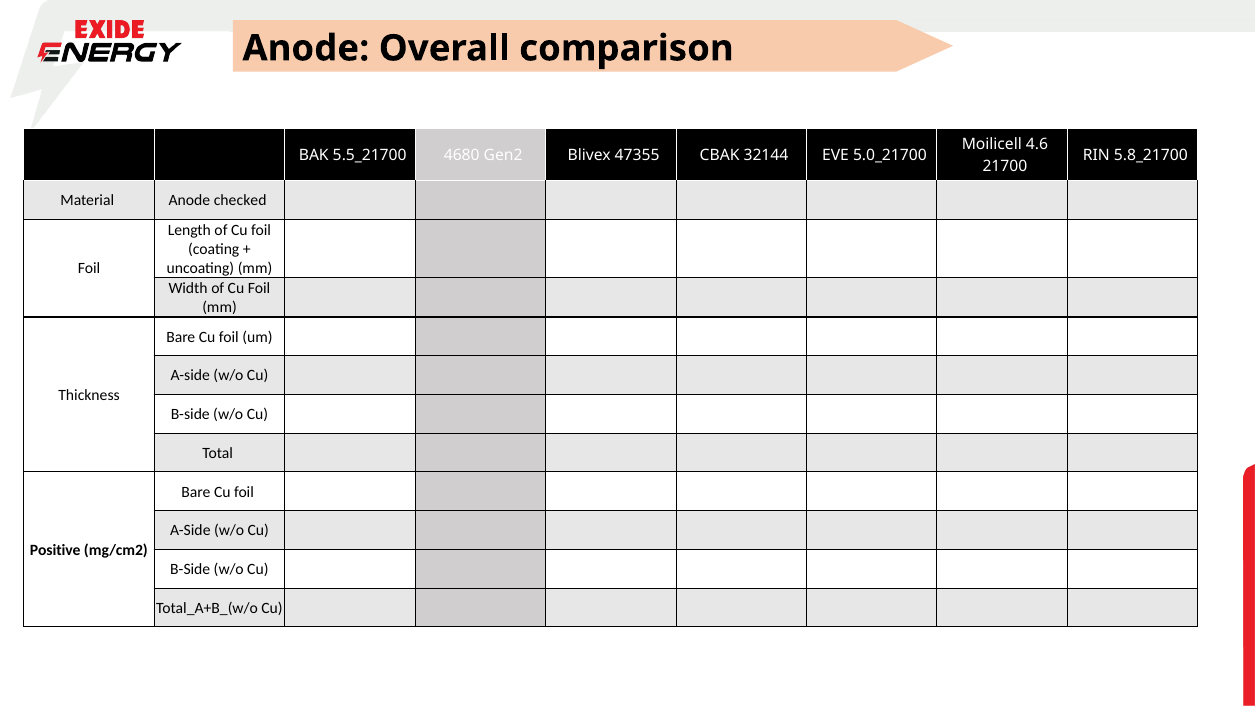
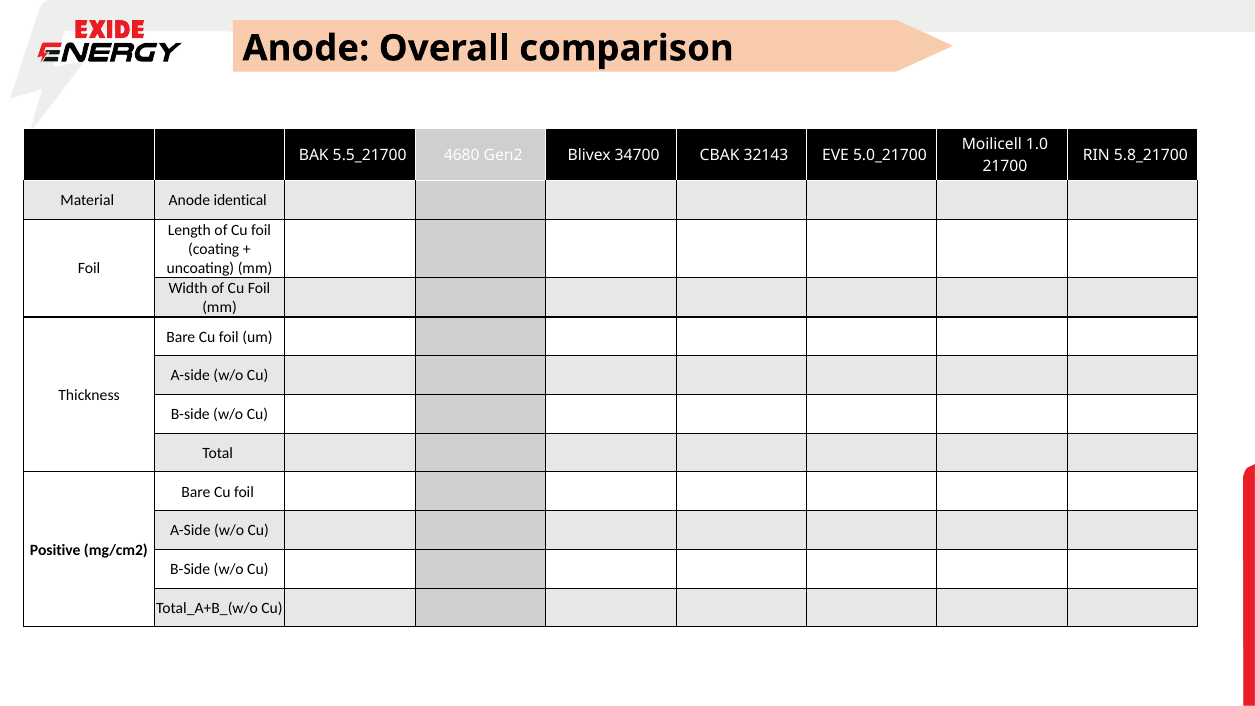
4.6: 4.6 -> 1.0 (1037, 145)
47355: 47355 -> 34700 (637, 155)
32144: 32144 -> 32143 (766, 155)
checked: checked -> identical (240, 200)
